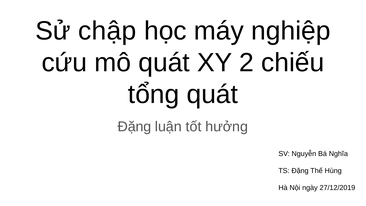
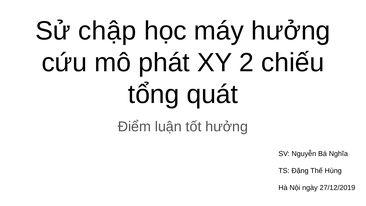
máy nghiệp: nghiệp -> hưởng (291, 31)
mô quát: quát -> phát (164, 63)
Đặng: Đặng -> Điểm (134, 127)
